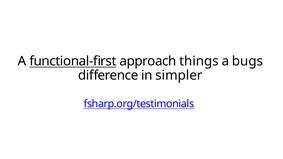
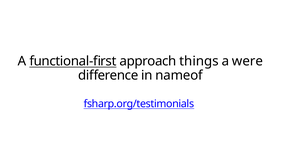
bugs: bugs -> were (247, 61)
simpler: simpler -> nameof (179, 75)
